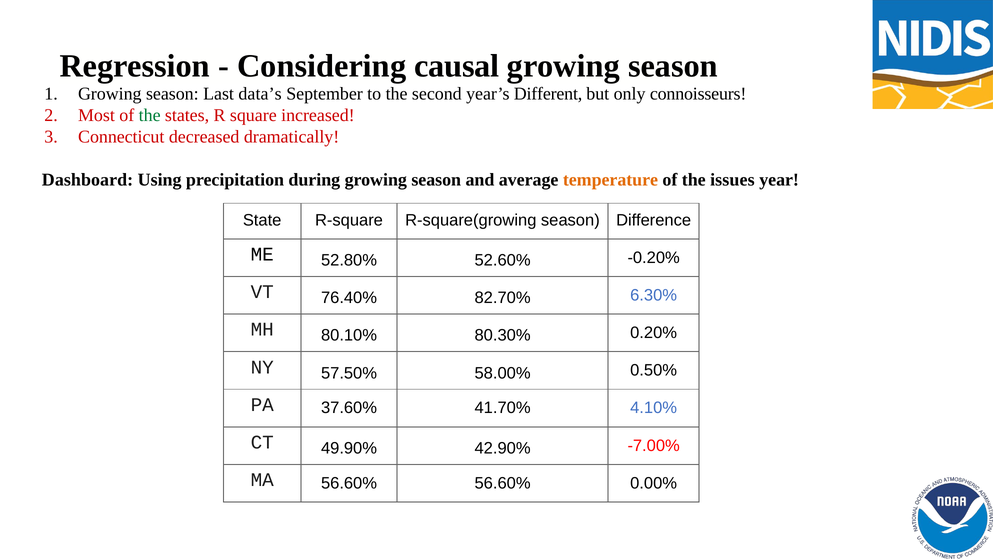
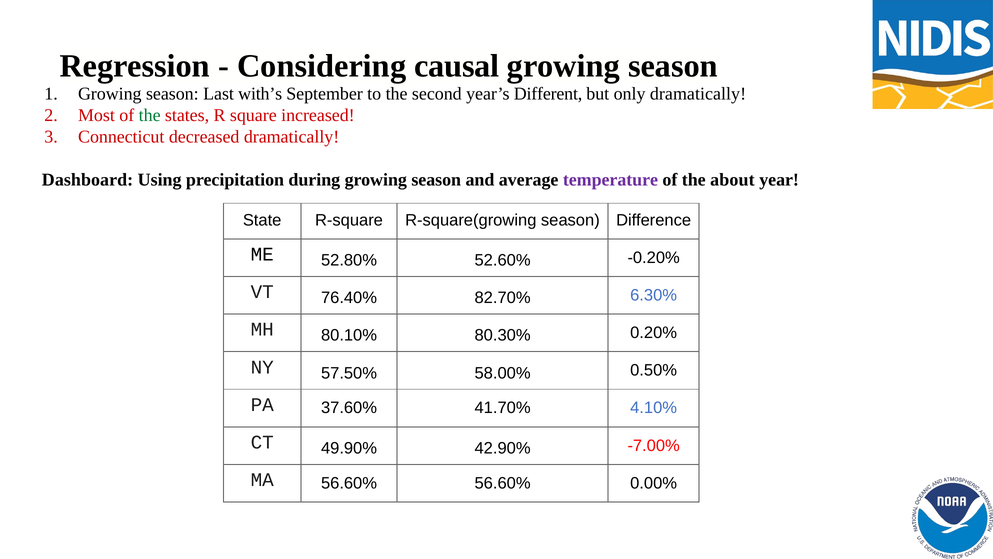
data’s: data’s -> with’s (260, 94)
only connoisseurs: connoisseurs -> dramatically (698, 94)
temperature colour: orange -> purple (610, 180)
issues: issues -> about (732, 180)
